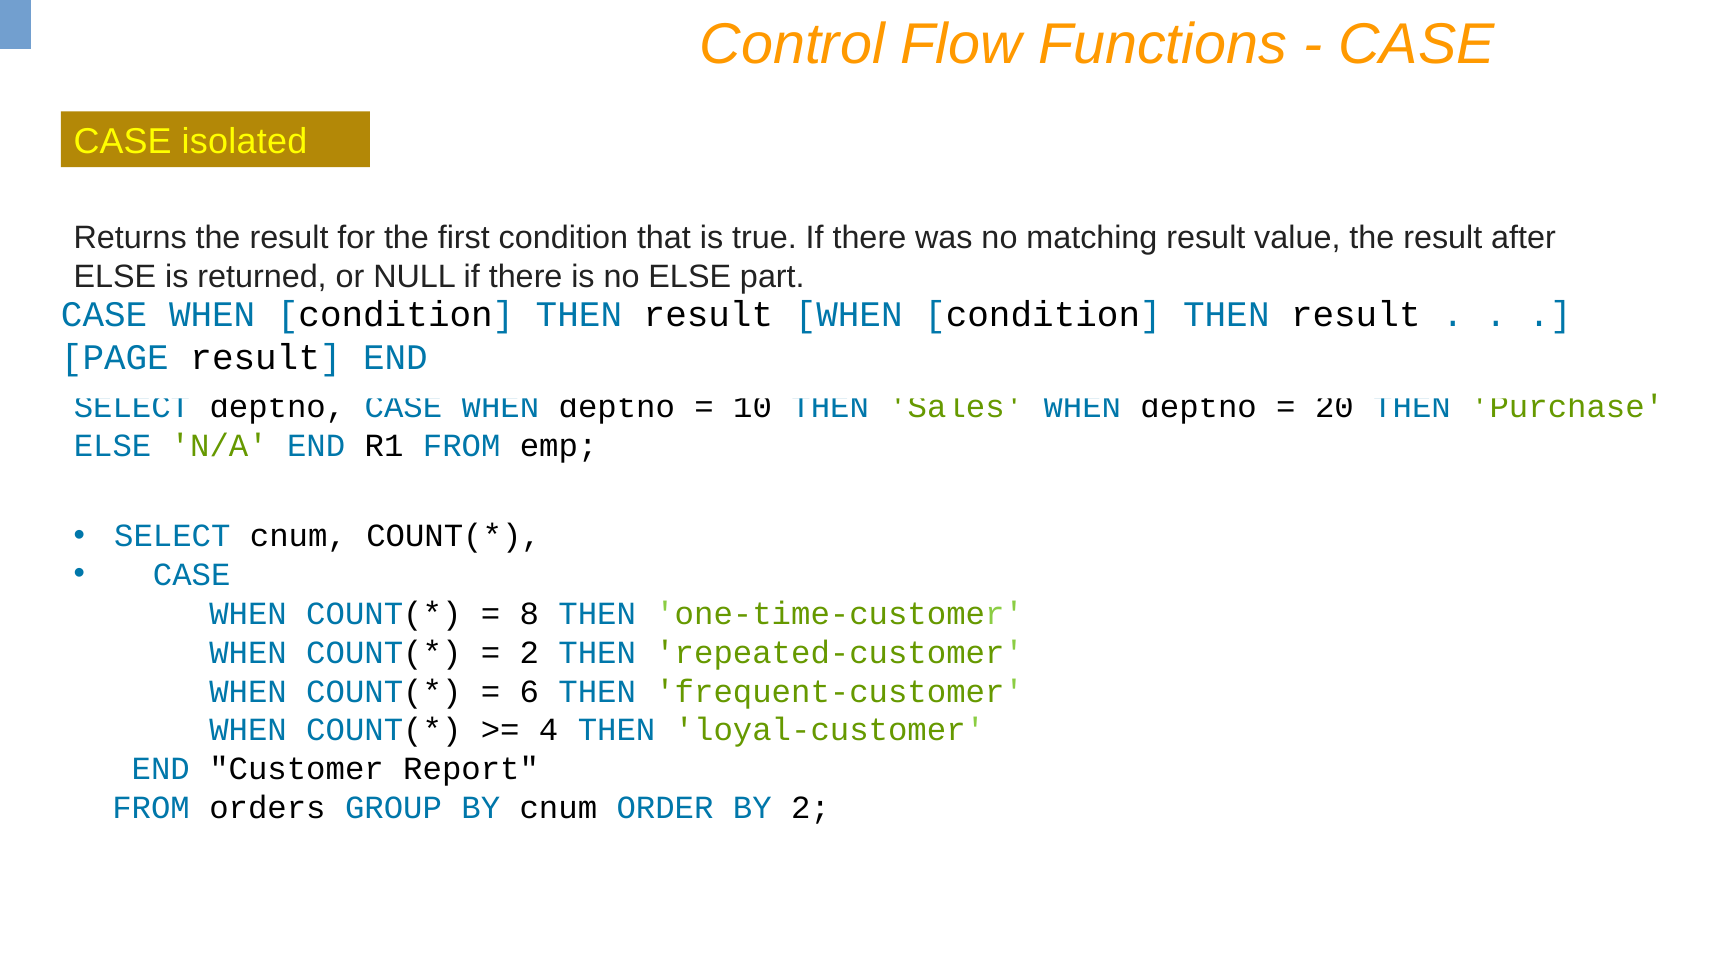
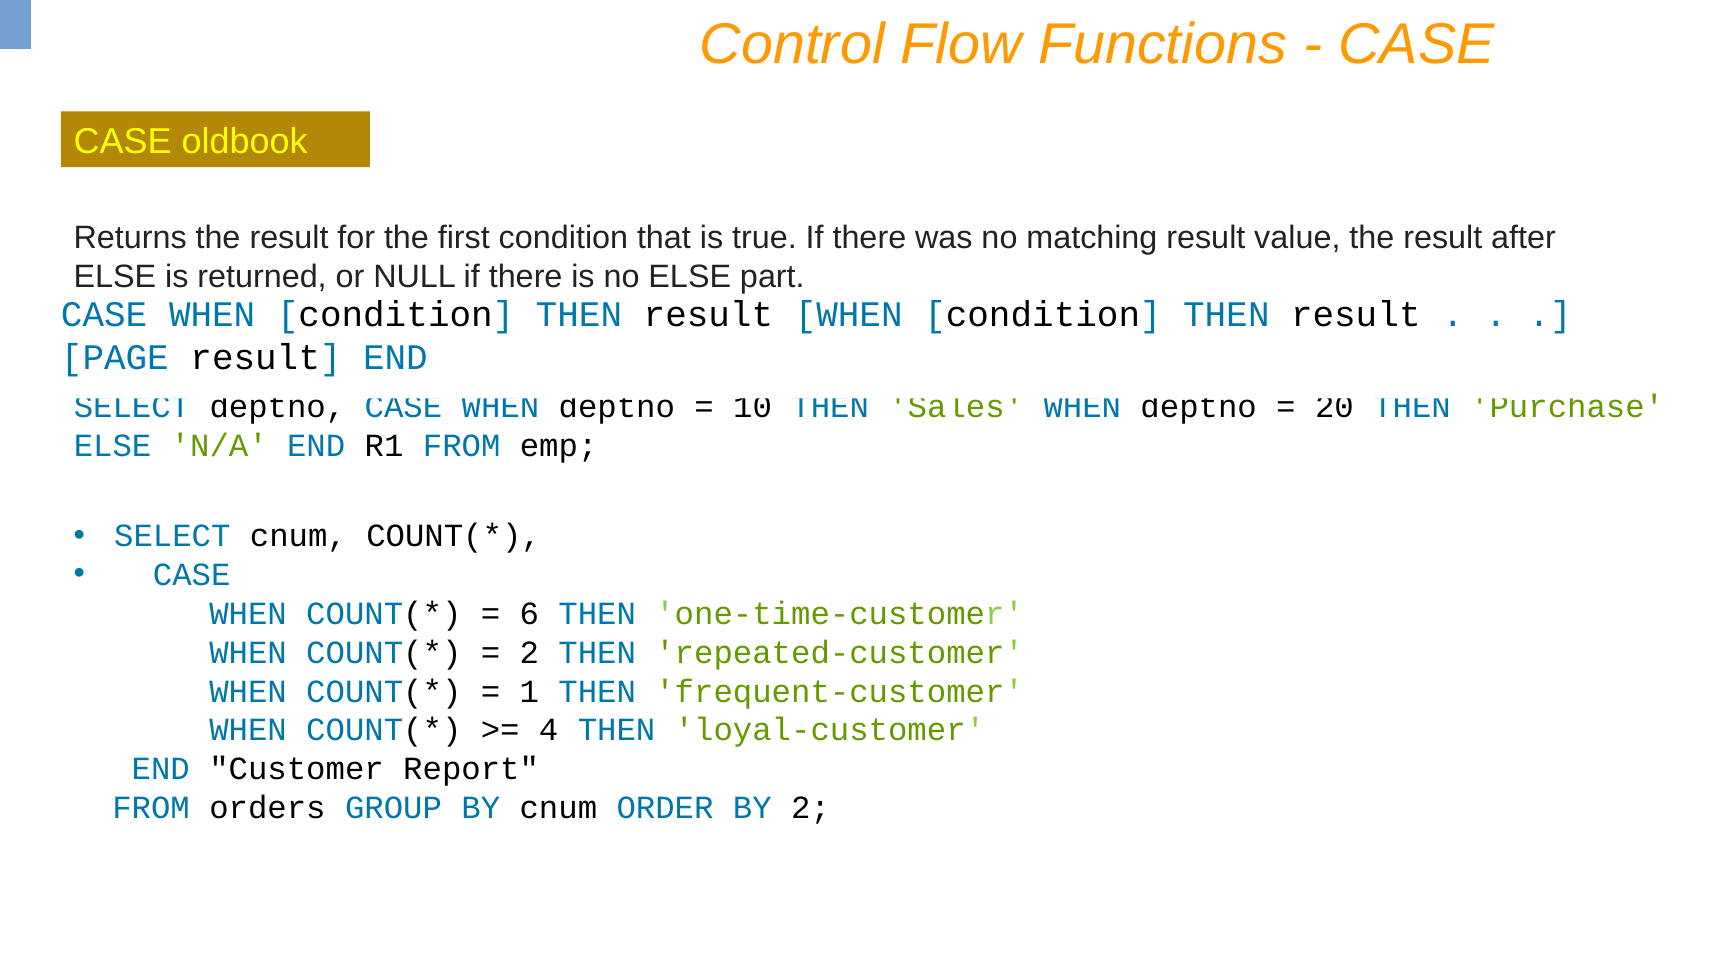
isolated: isolated -> oldbook (245, 142)
8: 8 -> 6 (529, 614)
6: 6 -> 1 (529, 691)
